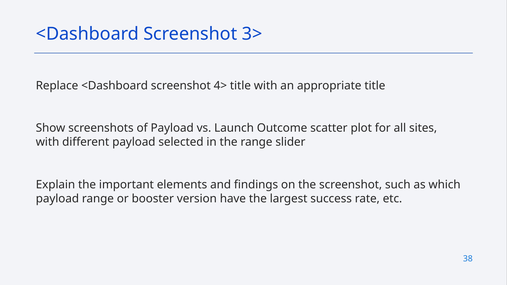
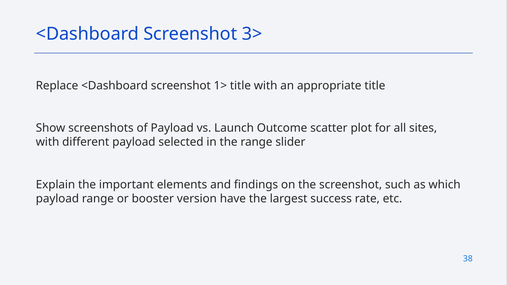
4>: 4> -> 1> (220, 86)
